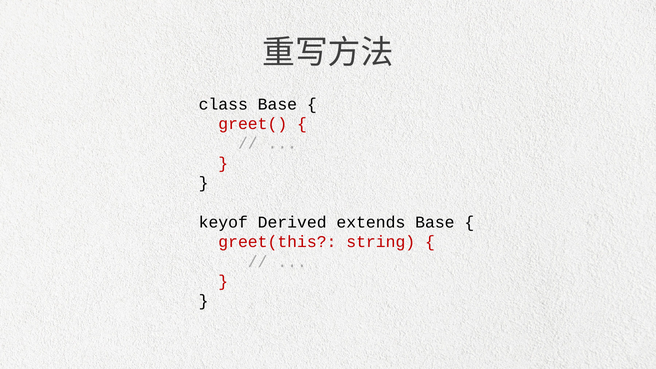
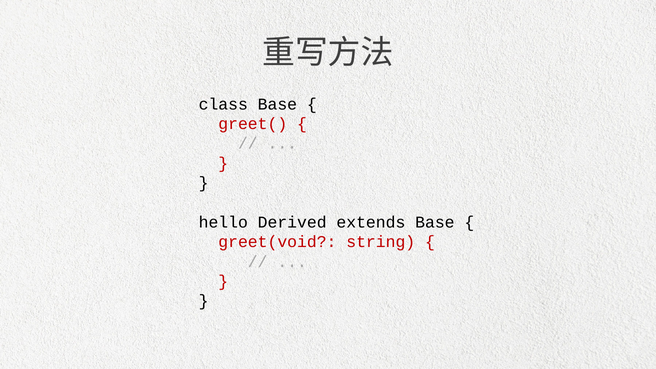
keyof: keyof -> hello (223, 222)
greet(this: greet(this -> greet(void (277, 242)
